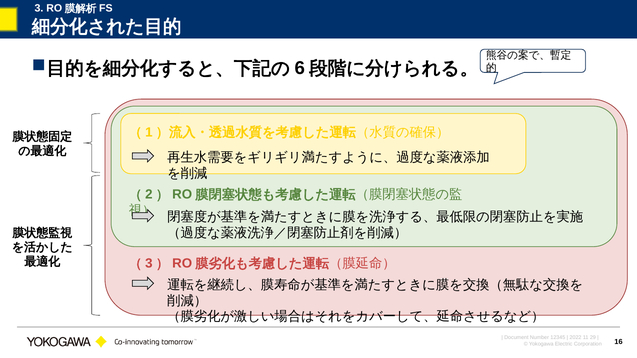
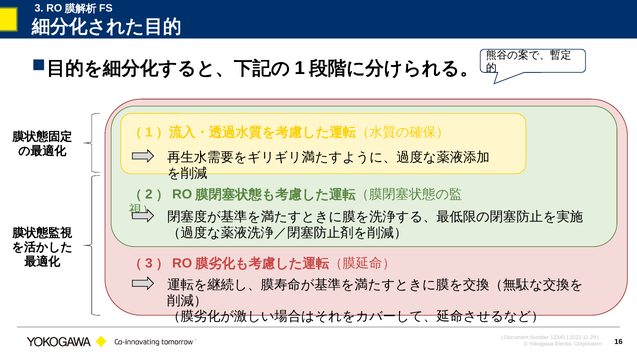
6: 6 -> 1 (300, 68)
